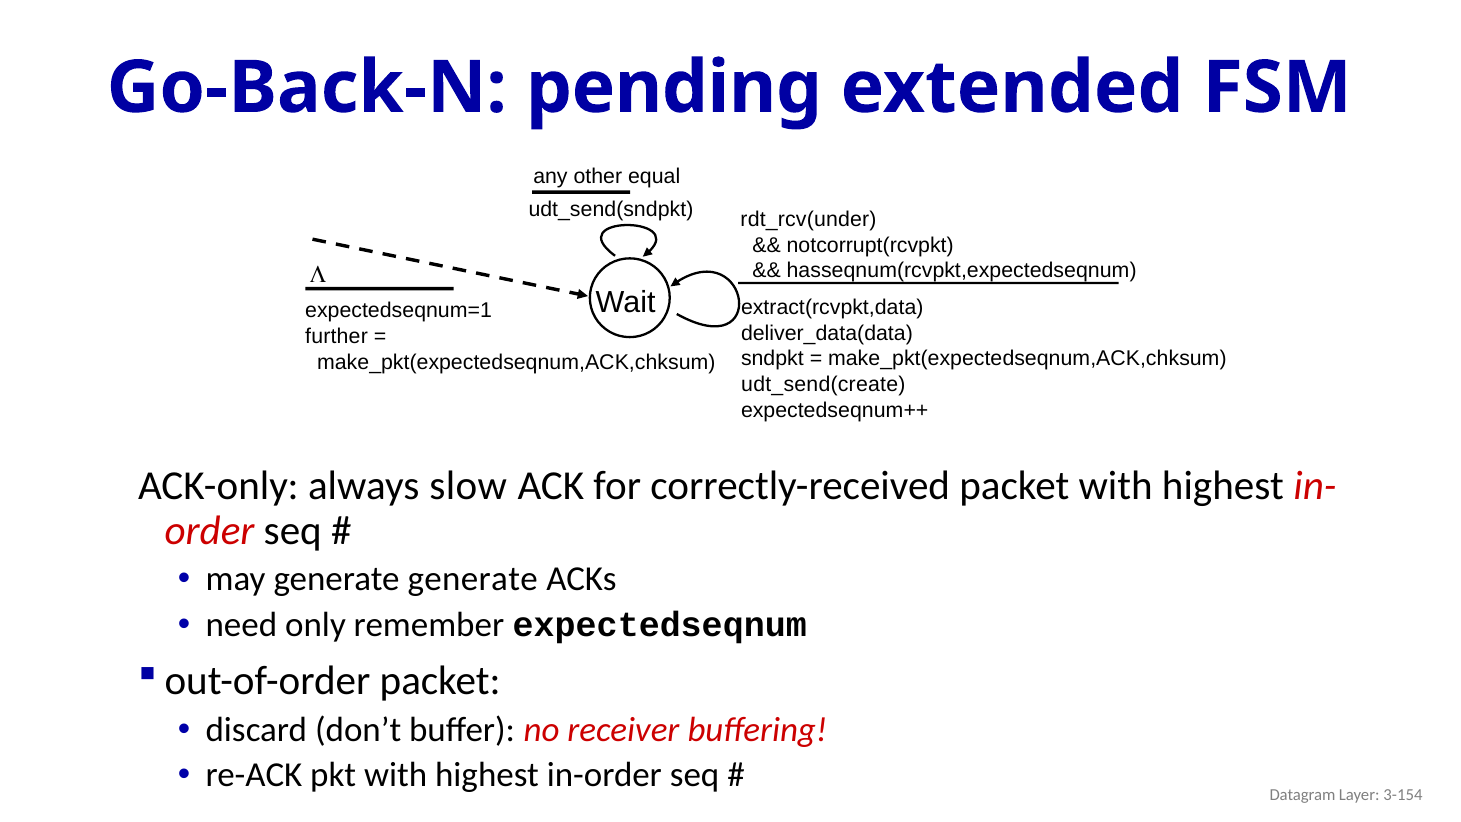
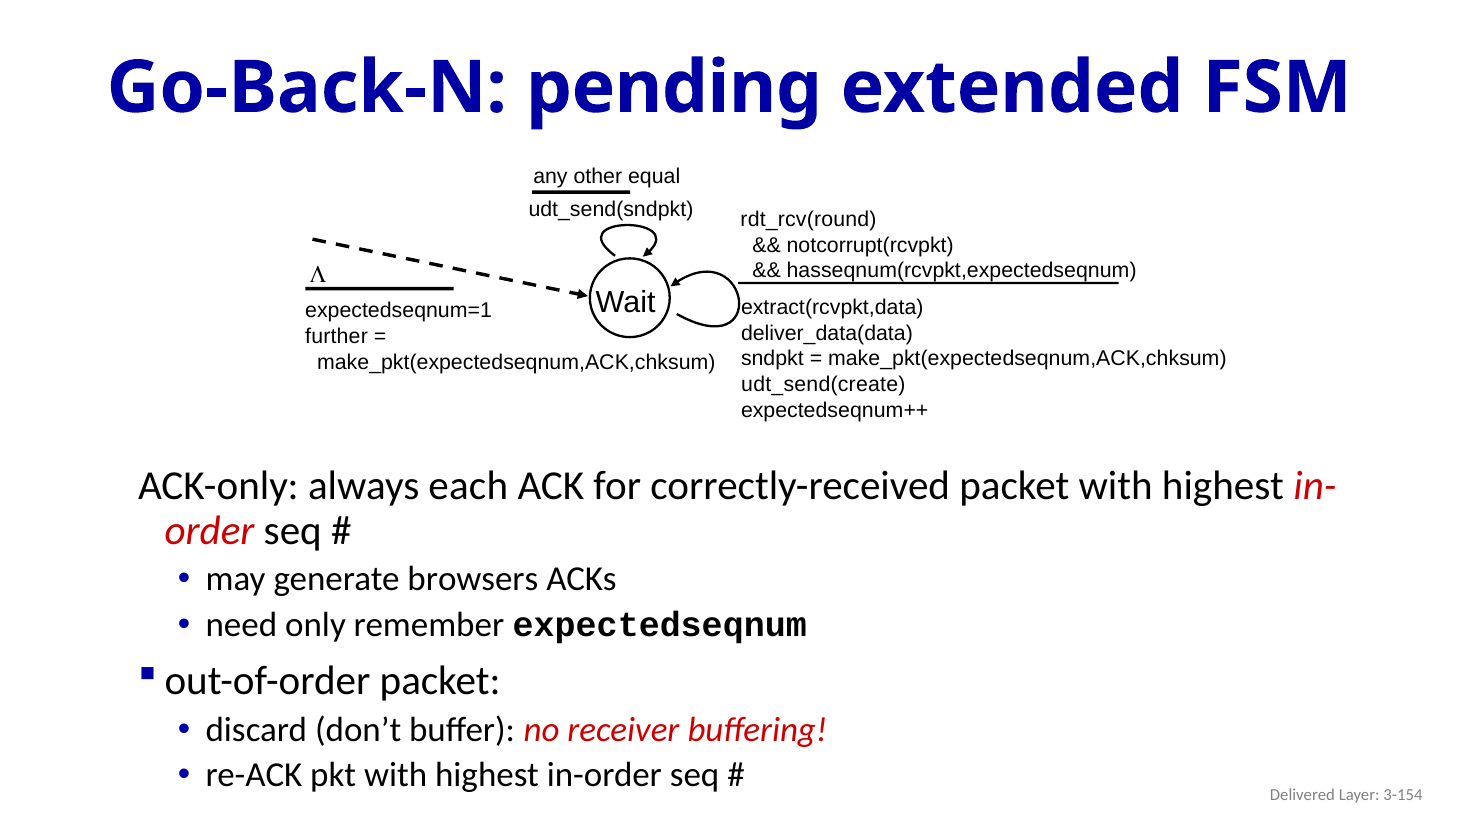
rdt_rcv(under: rdt_rcv(under -> rdt_rcv(round (808, 220)
slow: slow -> each (468, 486)
generate generate: generate -> browsers (473, 579)
Datagram: Datagram -> Delivered (1302, 795)
